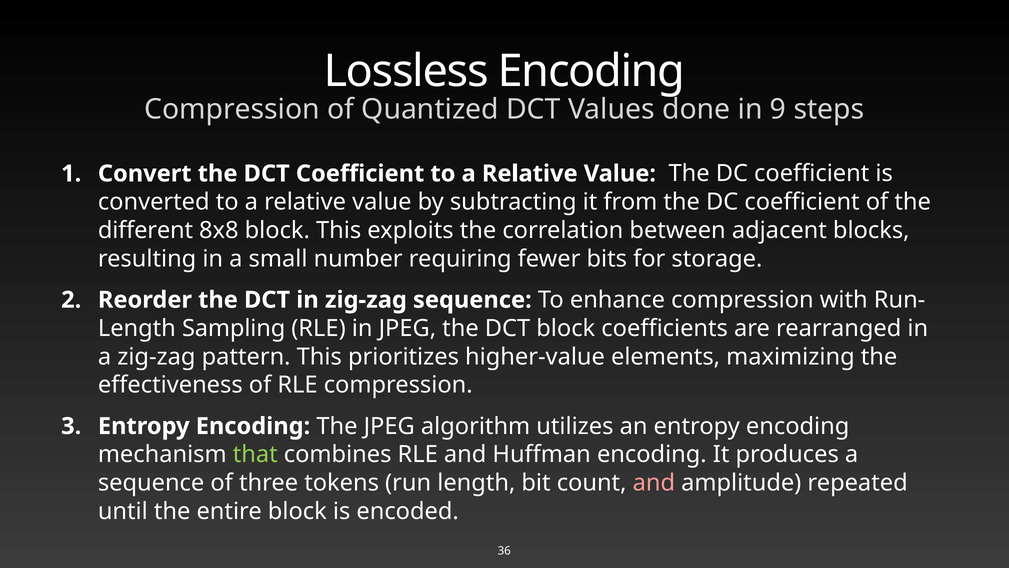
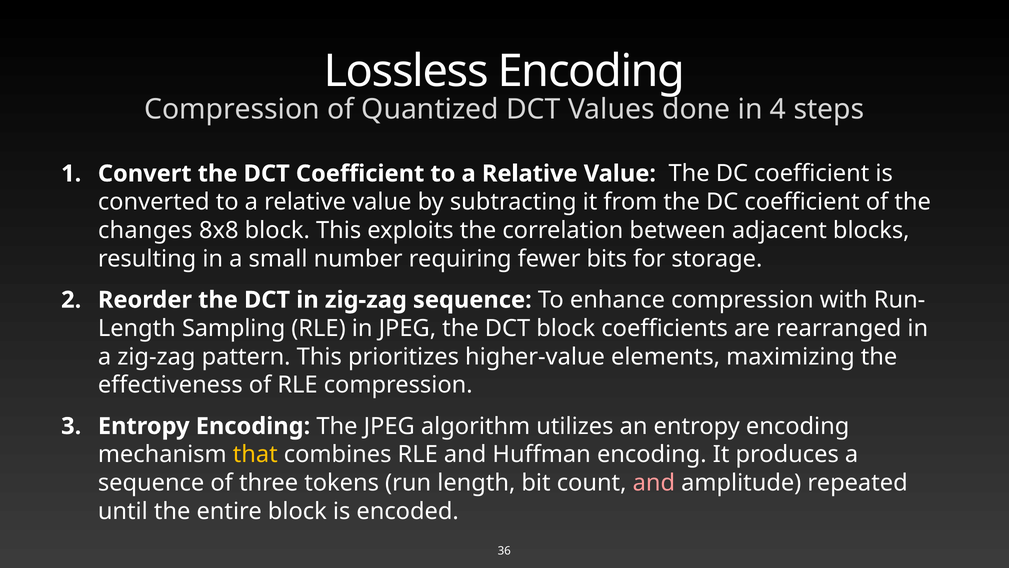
9: 9 -> 4 (778, 109)
different: different -> changes (145, 230)
that colour: light green -> yellow (255, 454)
